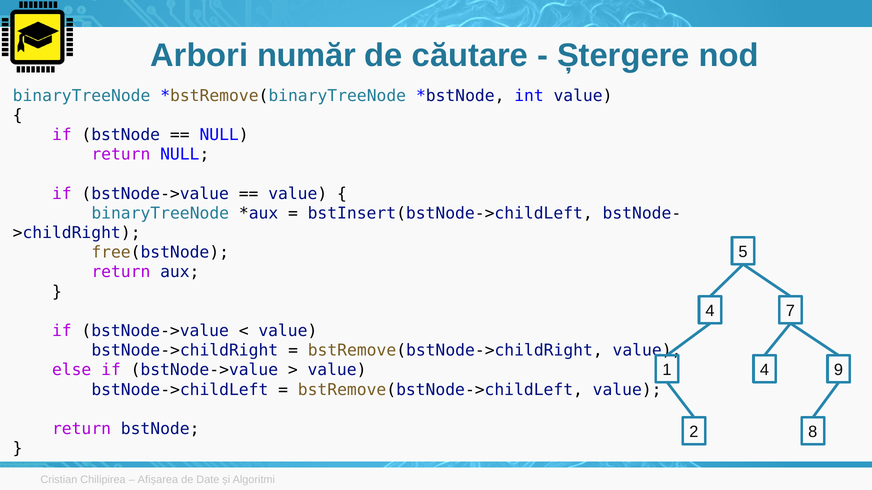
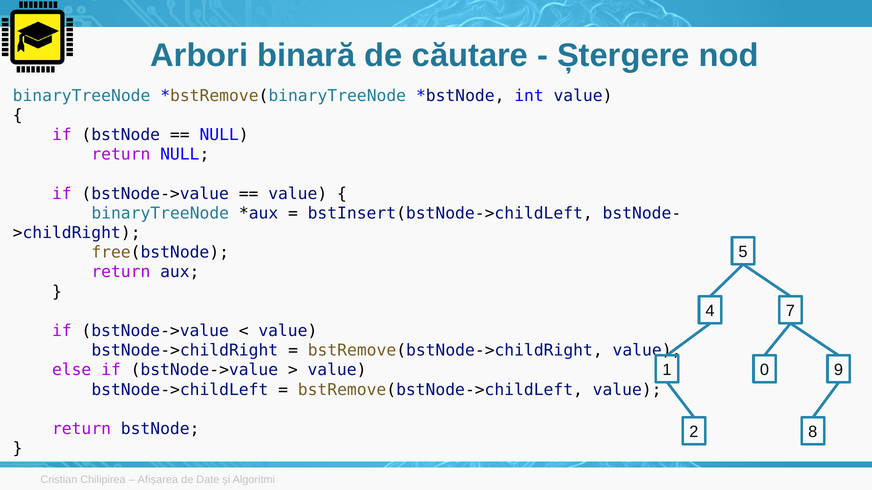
număr: număr -> binară (306, 55)
1 4: 4 -> 0 (765, 370)
